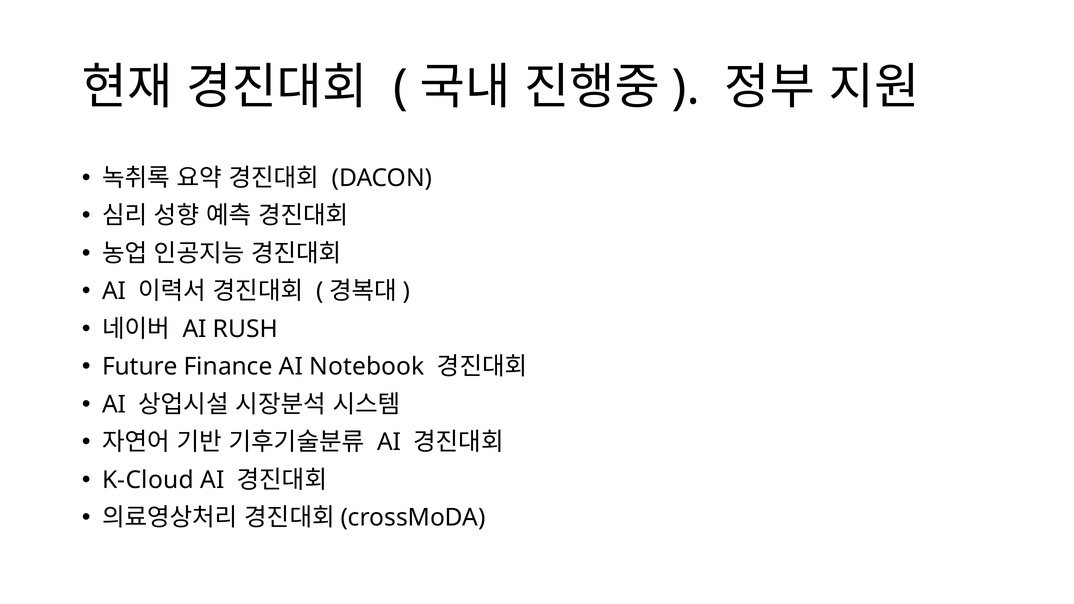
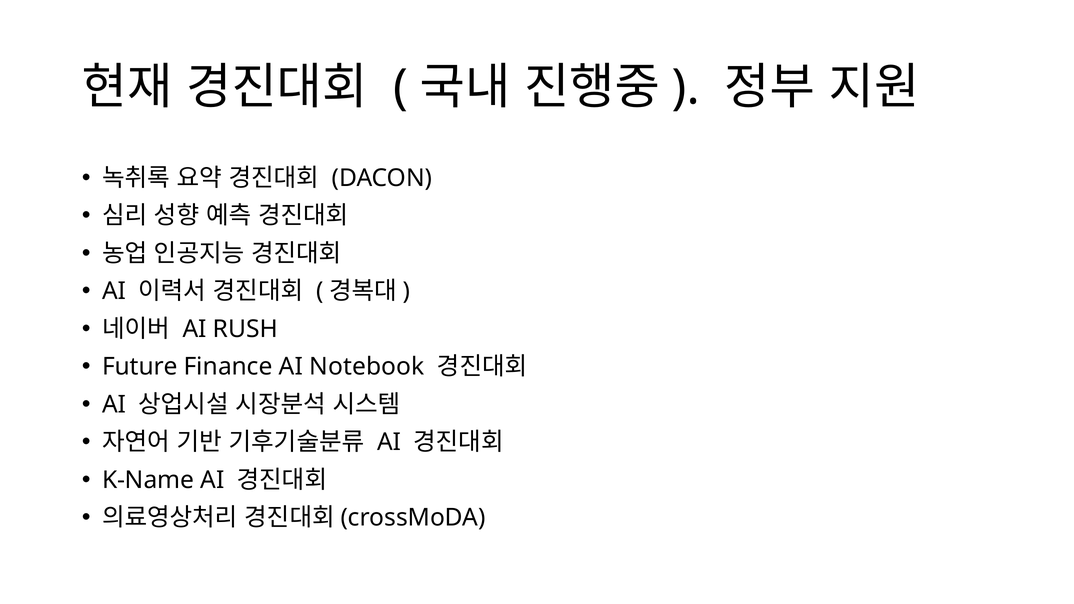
K-Cloud: K-Cloud -> K-Name (148, 480)
